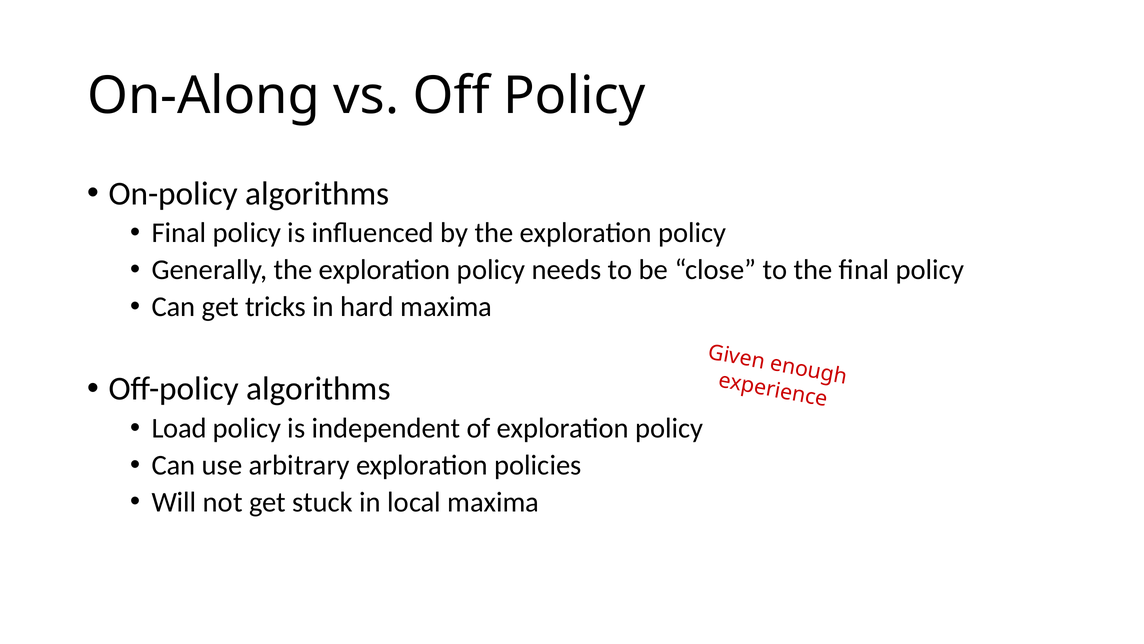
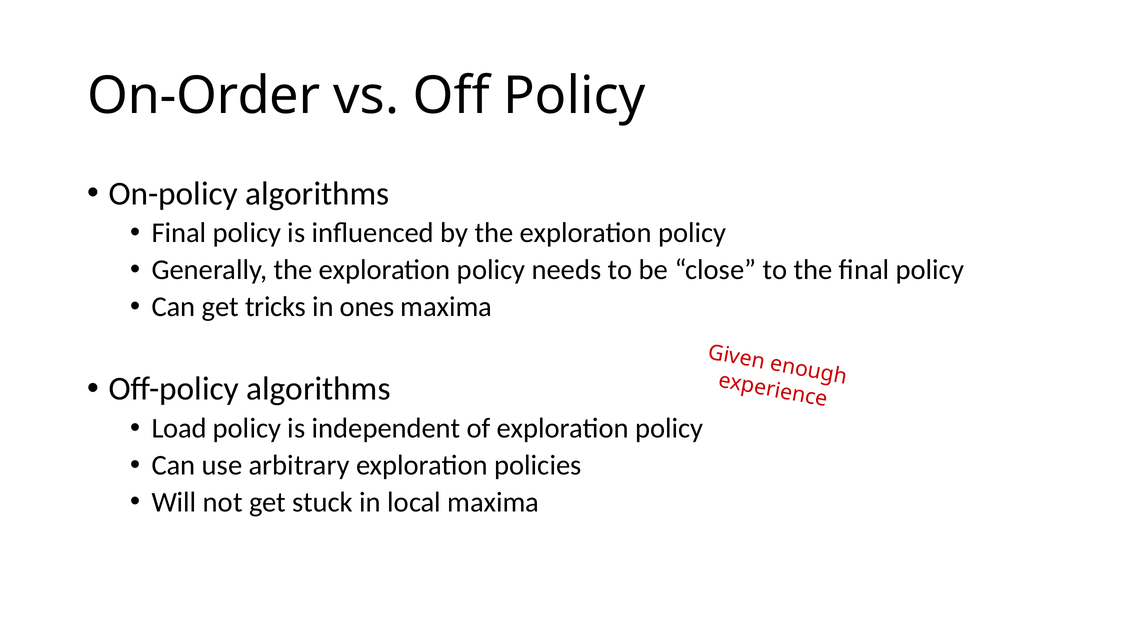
On-Along: On-Along -> On-Order (204, 96)
hard: hard -> ones (367, 306)
